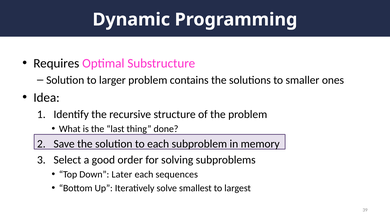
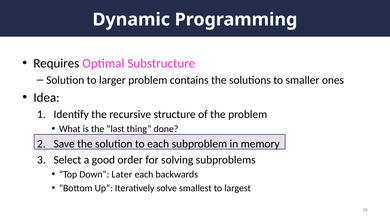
sequences: sequences -> backwards (177, 174)
